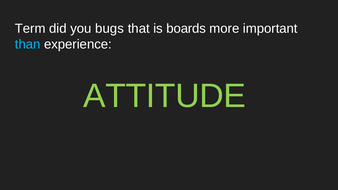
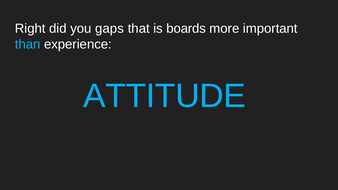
Term: Term -> Right (30, 29)
bugs: bugs -> gaps (110, 29)
ATTITUDE colour: light green -> light blue (165, 96)
